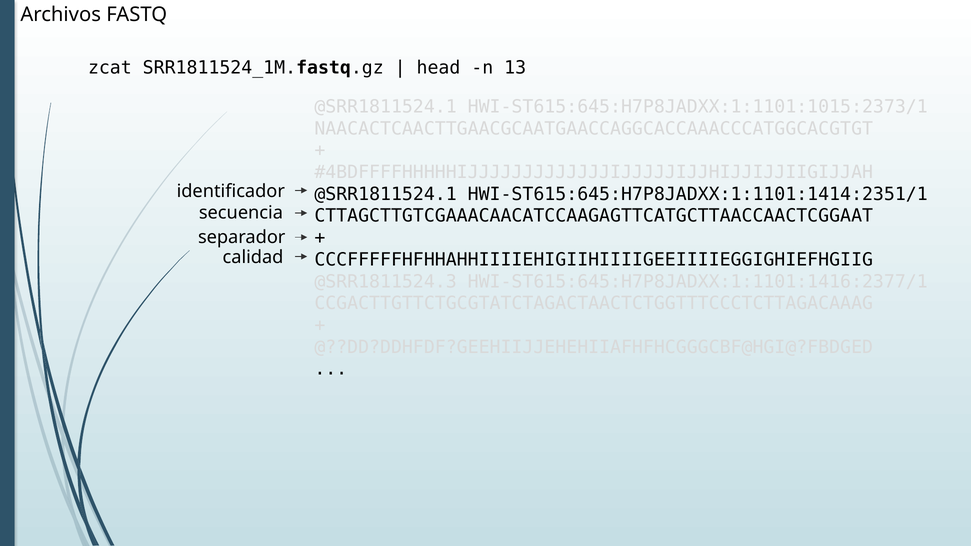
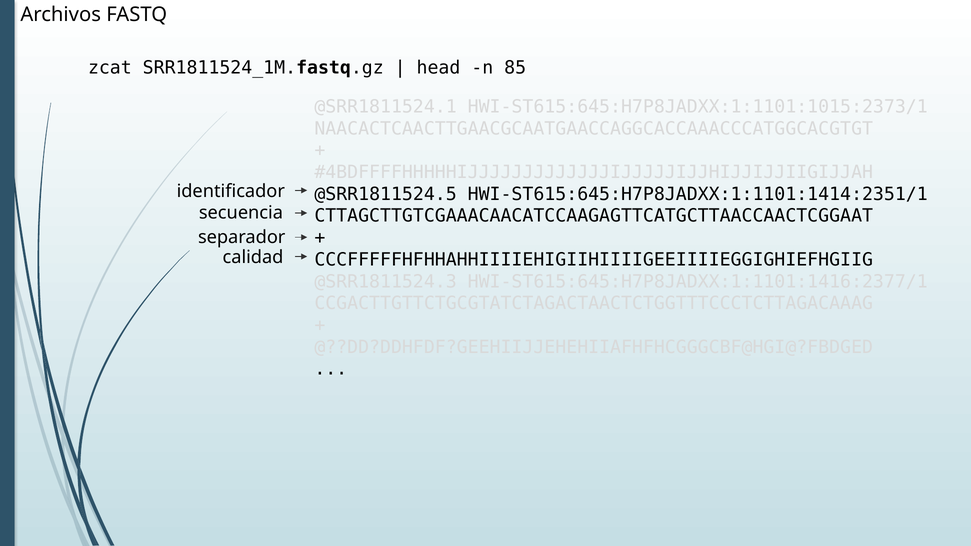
13: 13 -> 85 (515, 68)
@SRR1811524.1: @SRR1811524.1 -> @SRR1811524.5 (386, 194)
